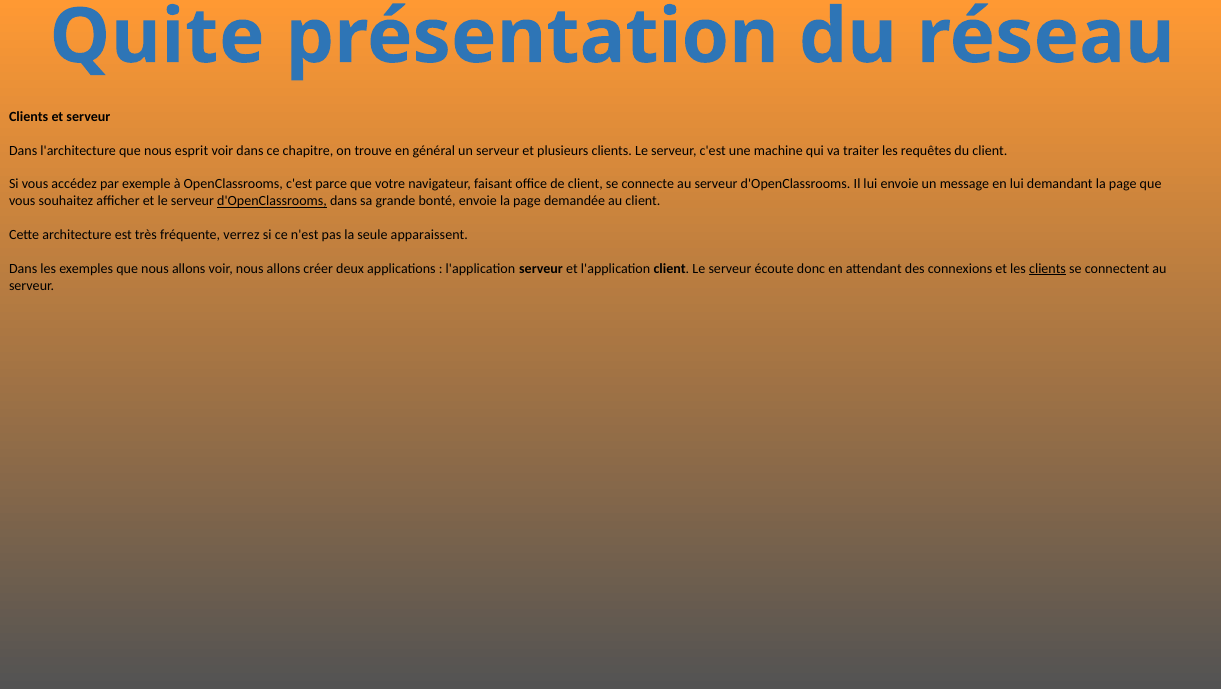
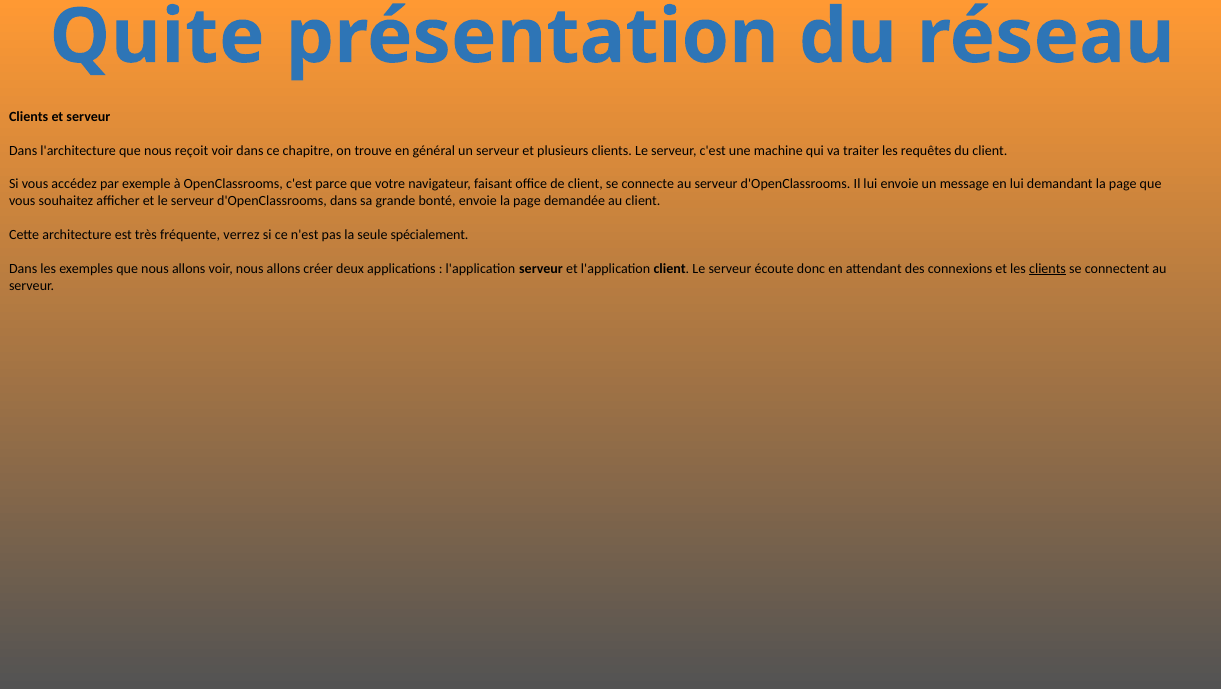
esprit: esprit -> reçoit (192, 150)
d'OpenClassrooms underline: present -> none (272, 201)
apparaissent: apparaissent -> spécialement (429, 235)
